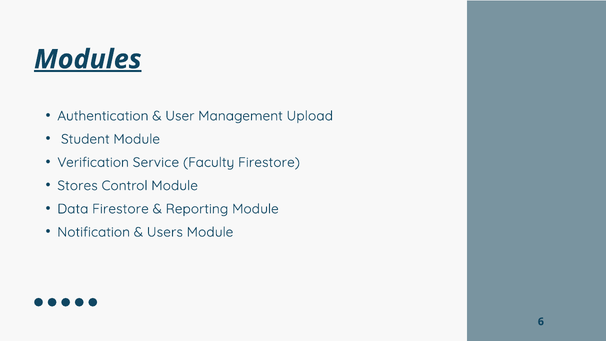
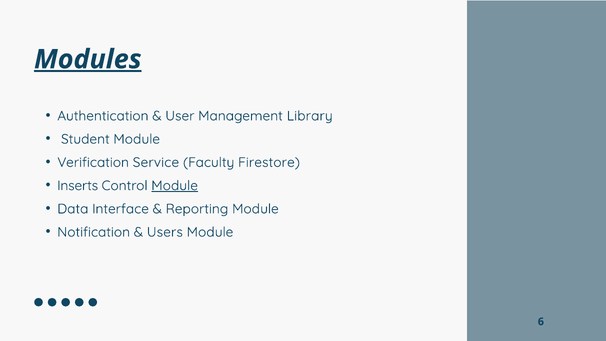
Upload: Upload -> Library (310, 116)
Stores: Stores -> Inserts (78, 186)
Module underline: none -> present (175, 186)
Data Firestore: Firestore -> Interface (121, 209)
